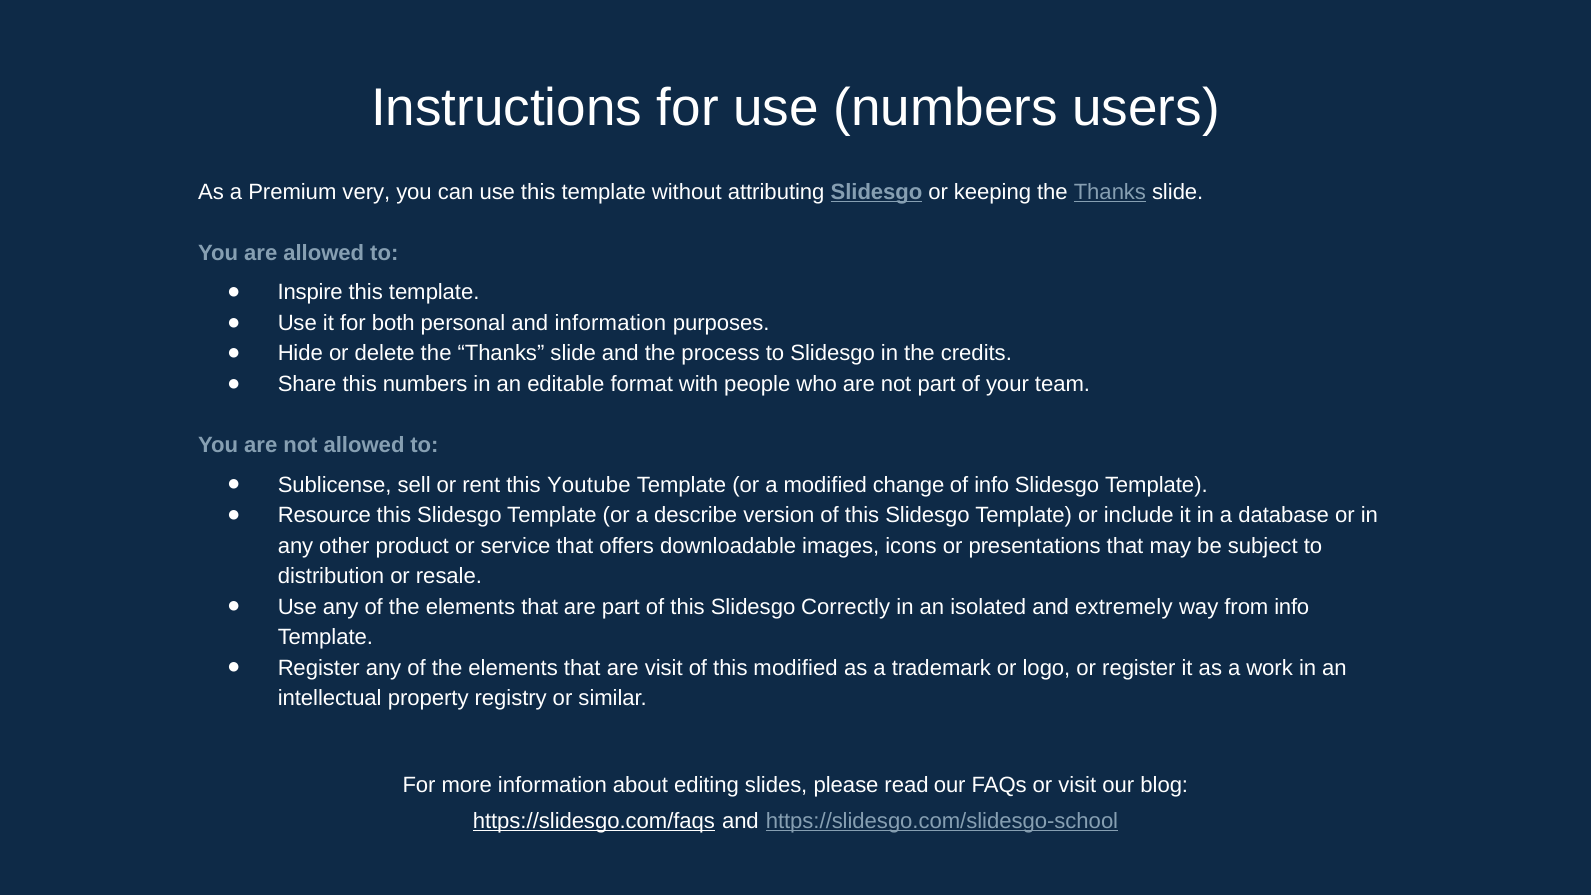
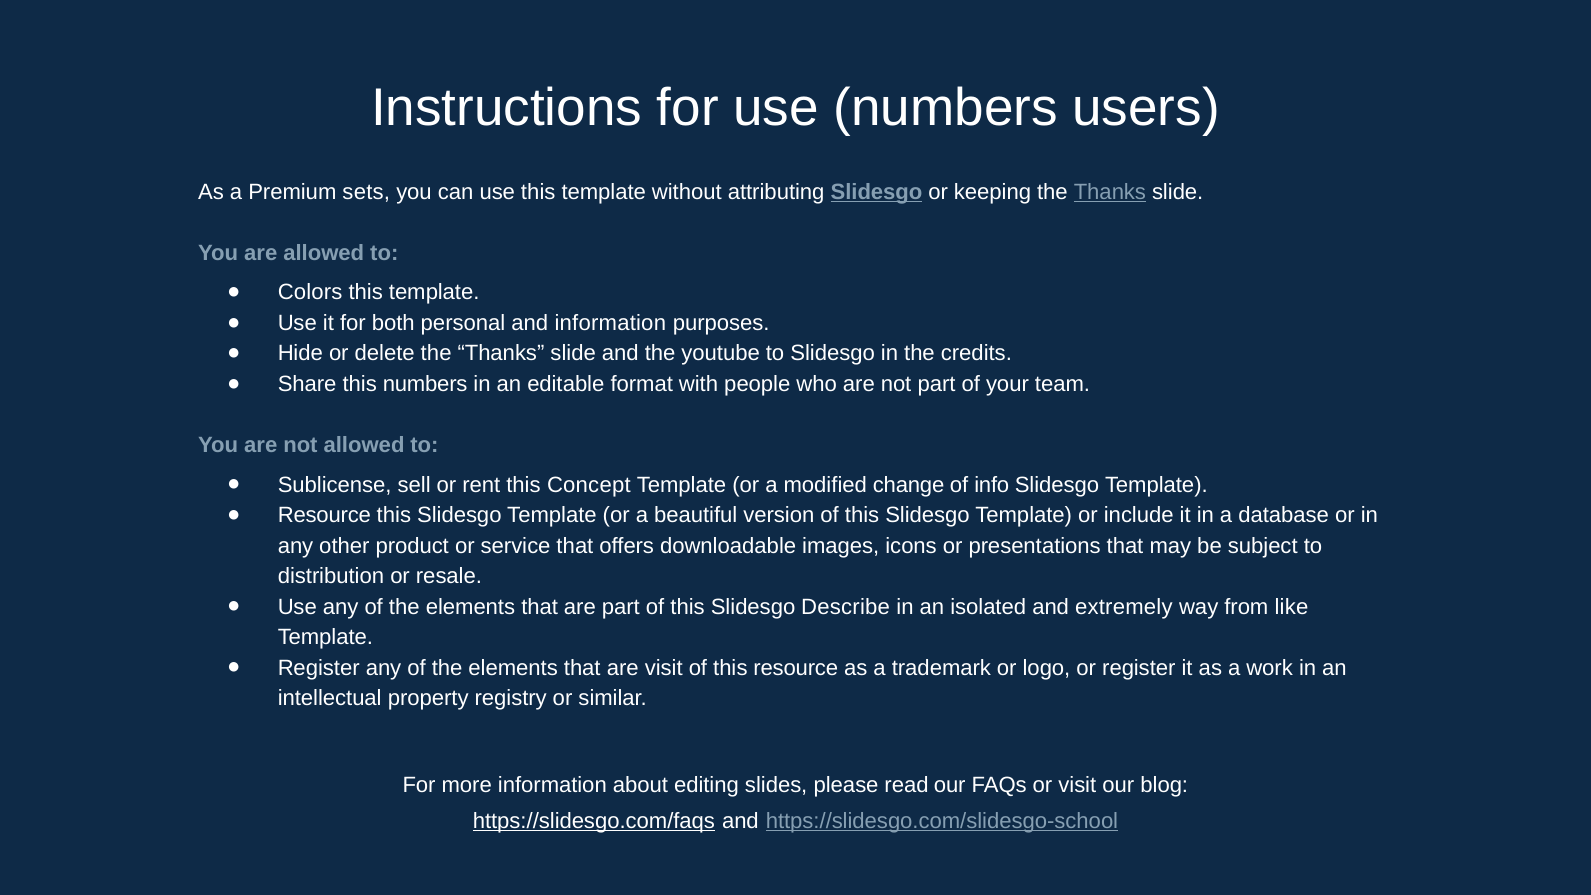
very: very -> sets (366, 192)
Inspire: Inspire -> Colors (310, 292)
process: process -> youtube (721, 353)
Youtube: Youtube -> Concept (589, 485)
describe: describe -> beautiful (696, 515)
Correctly: Correctly -> Describe (846, 607)
from info: info -> like (1292, 607)
this modified: modified -> resource (796, 668)
